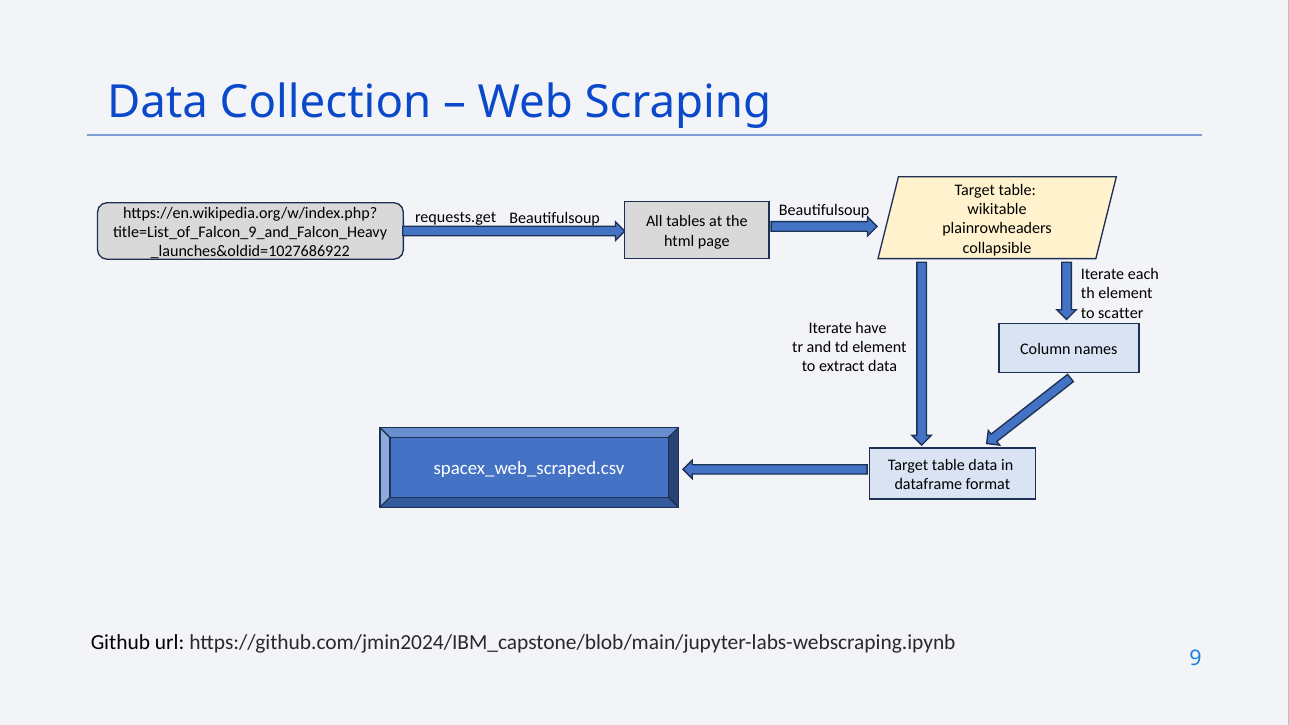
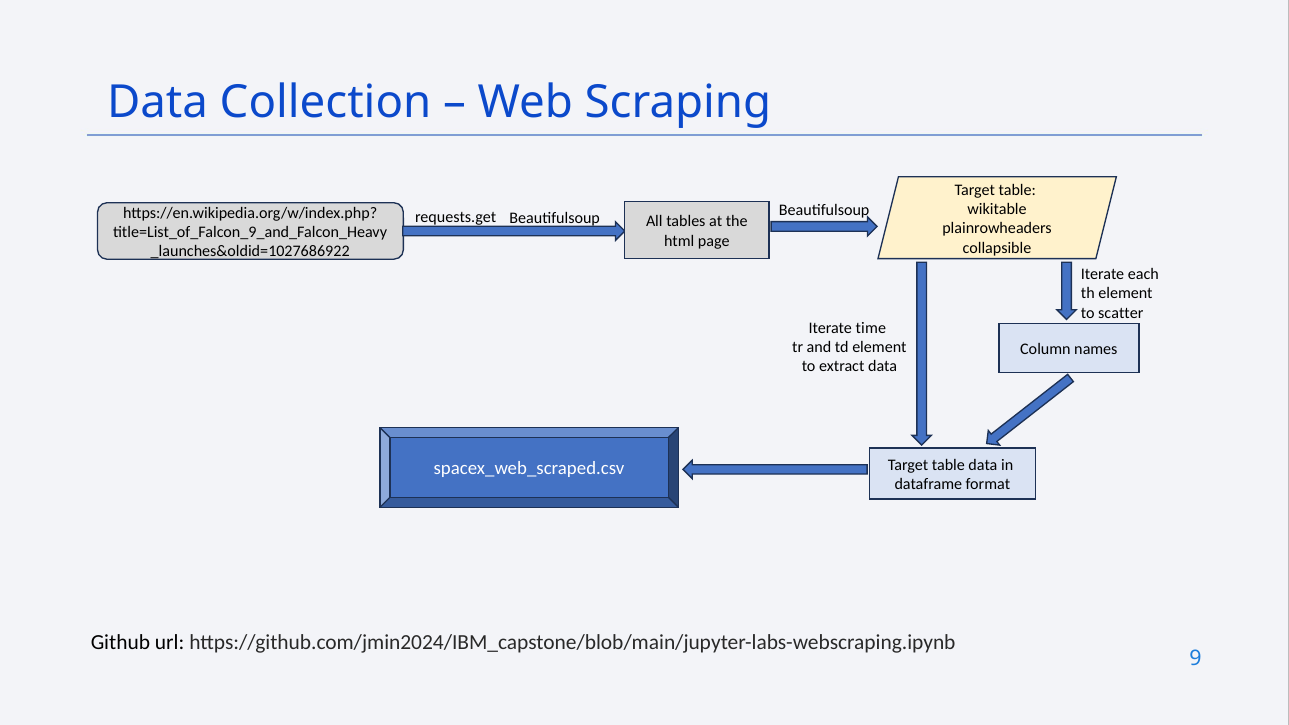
have: have -> time (871, 328)
